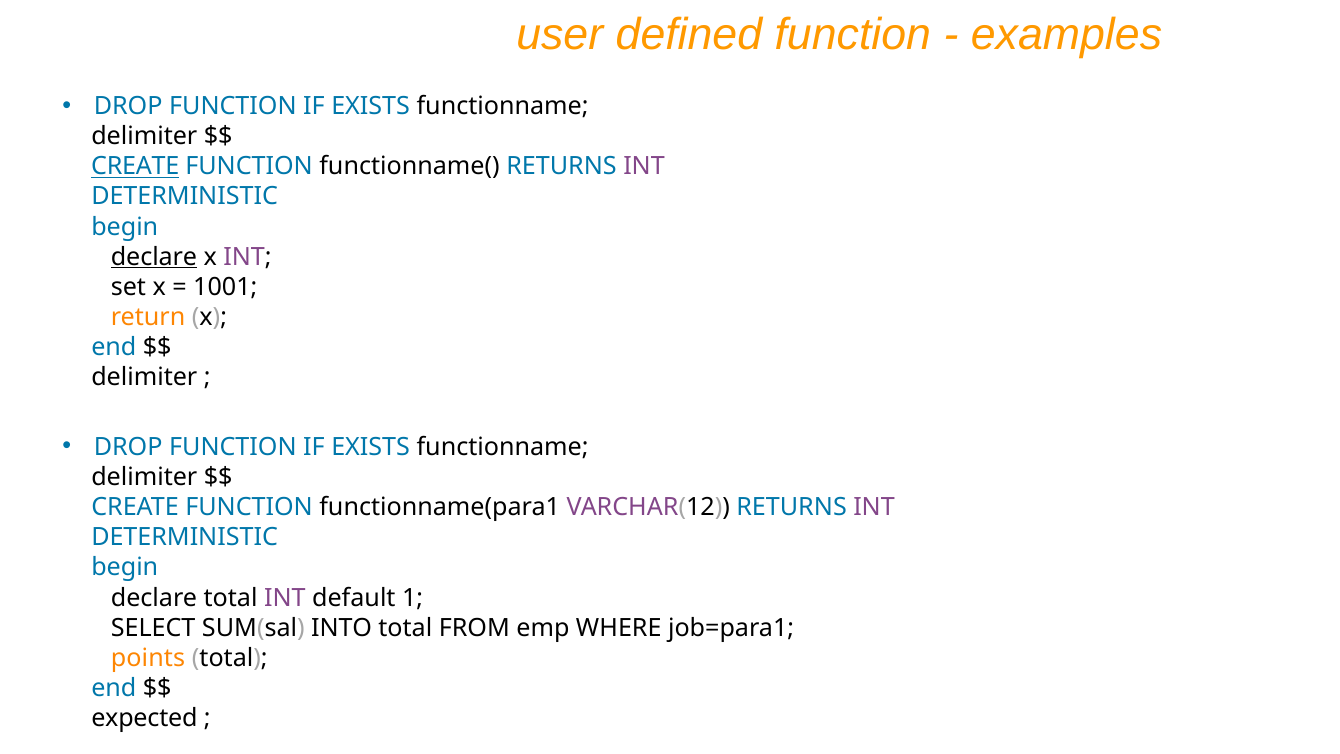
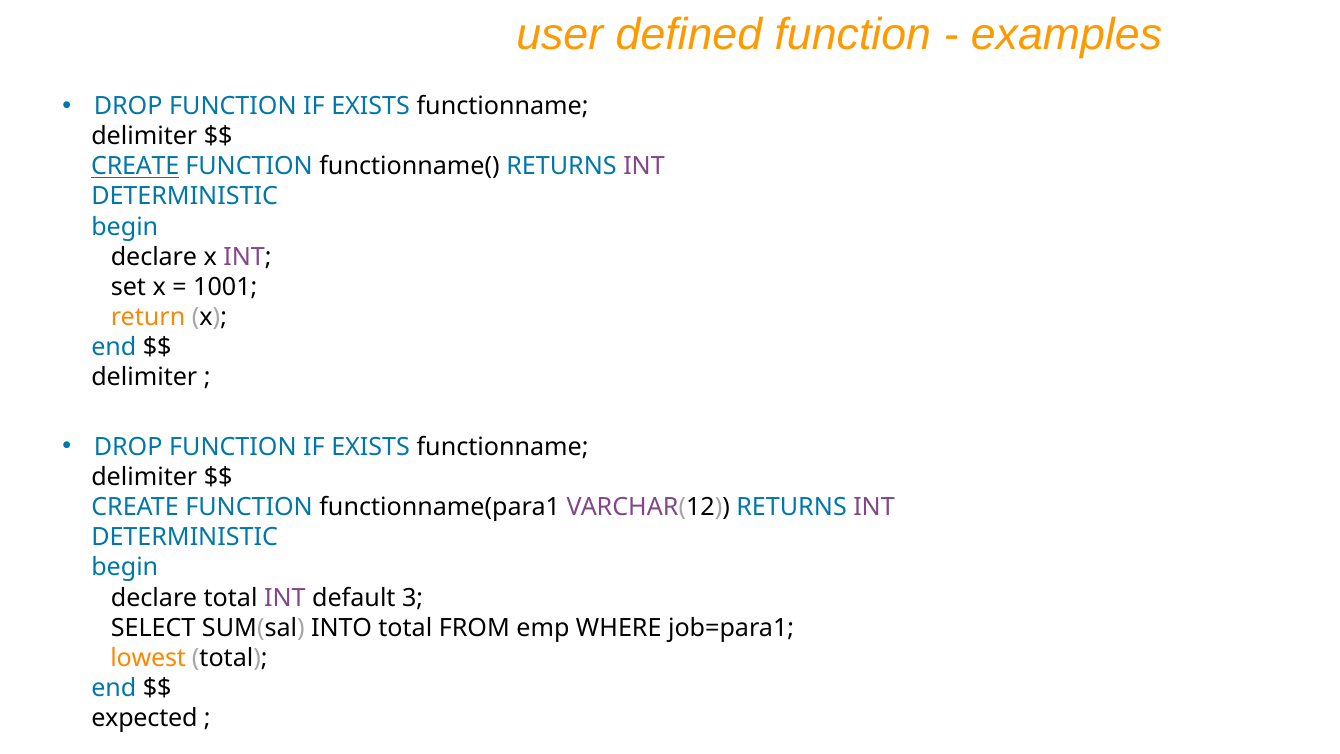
declare underline: present -> none (154, 257)
1: 1 -> 3 (413, 598)
points: points -> lowest (148, 658)
